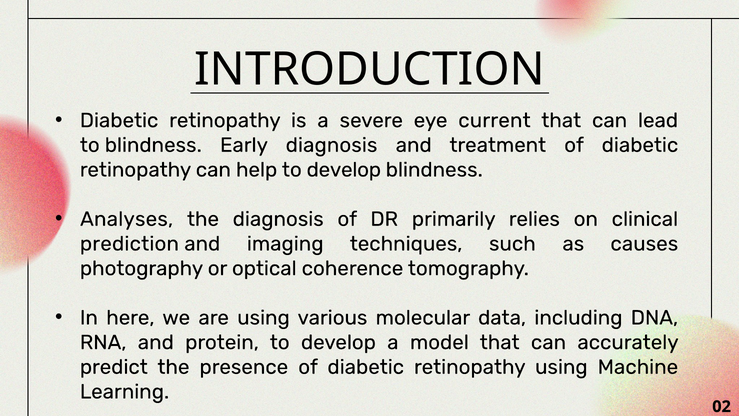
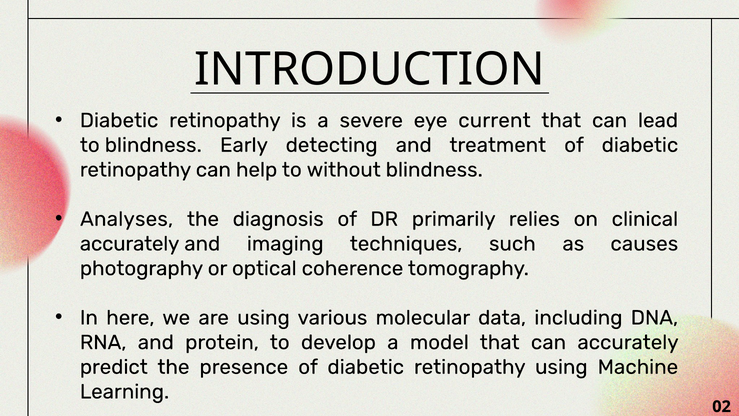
Early diagnosis: diagnosis -> detecting (332, 145)
help to develop: develop -> without (344, 170)
prediction: prediction -> accurately (130, 244)
